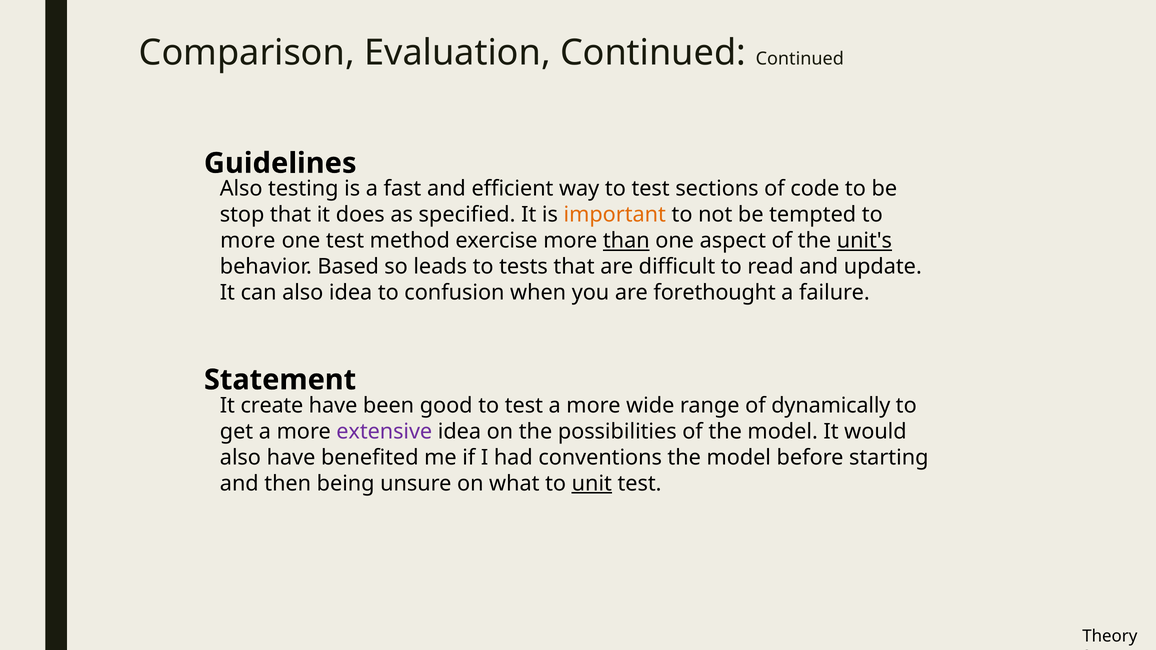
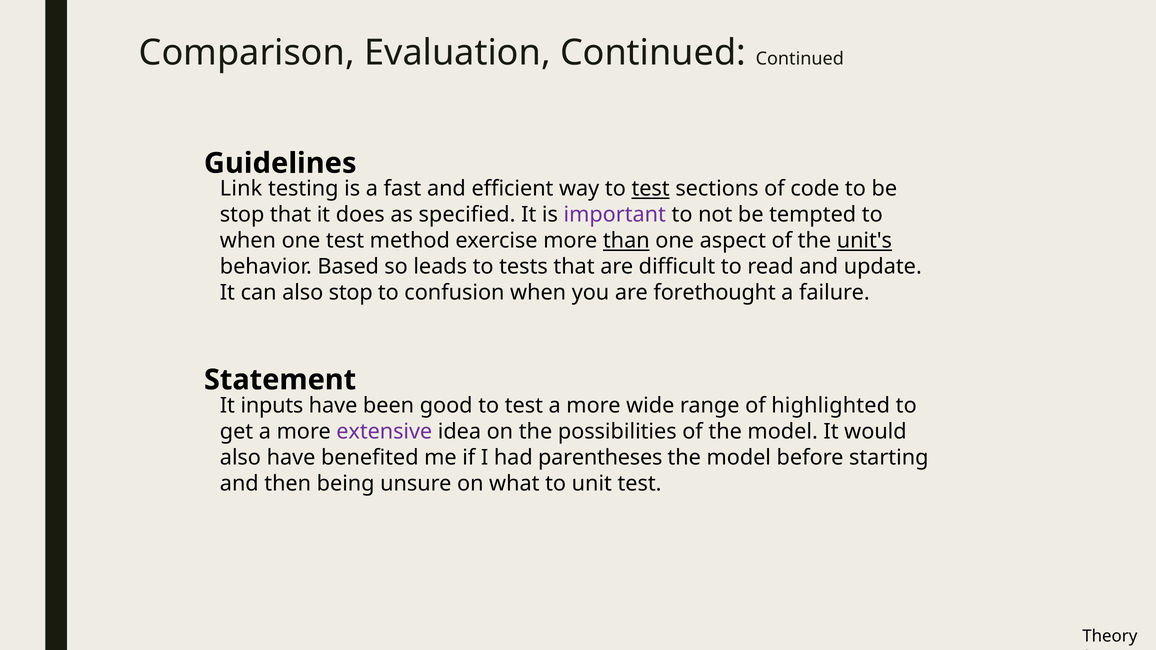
Also: Also -> Link (241, 189)
test underline: none -> present (651, 189)
important colour: orange -> purple (615, 215)
more: more -> when (248, 241)
also idea: idea -> stop (351, 293)
create: create -> inputs (272, 406)
dynamically: dynamically -> highlighted (831, 406)
conventions: conventions -> parentheses (600, 458)
unit underline: present -> none (592, 484)
